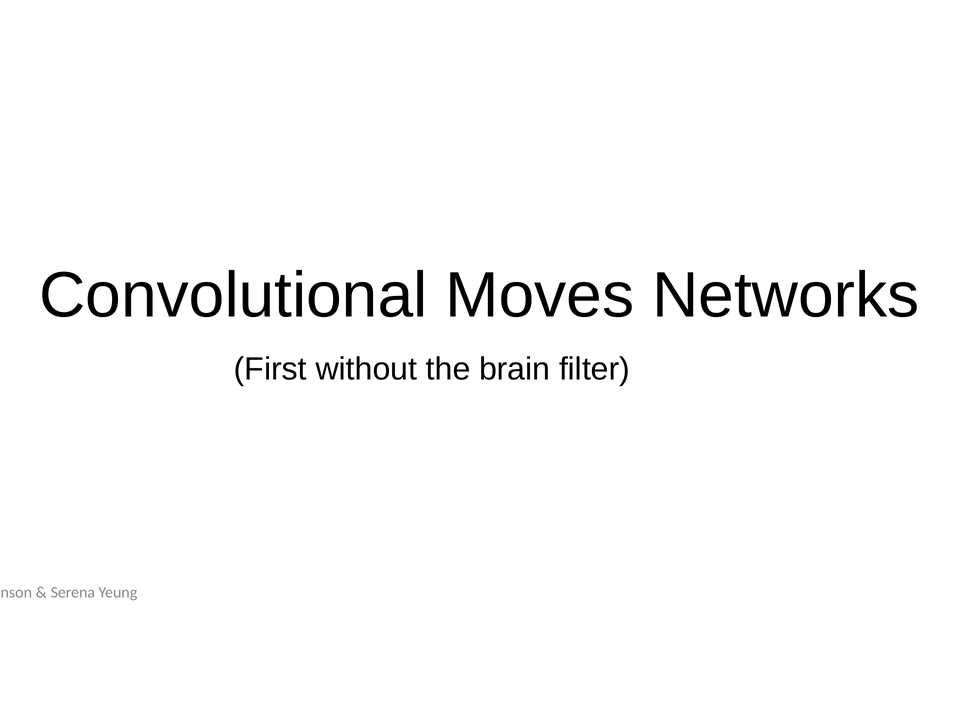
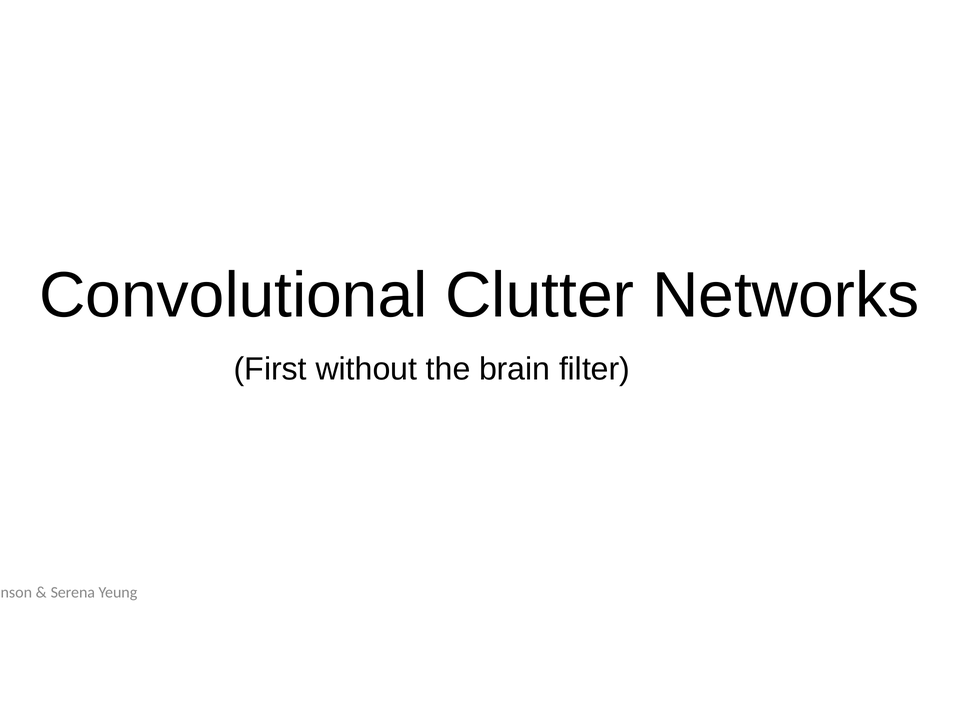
Moves: Moves -> Clutter (540, 296)
